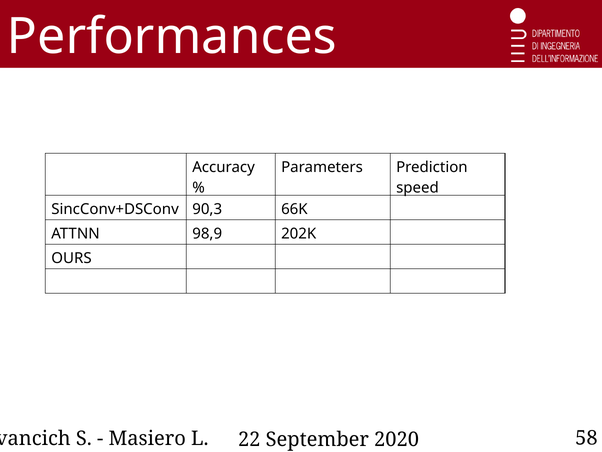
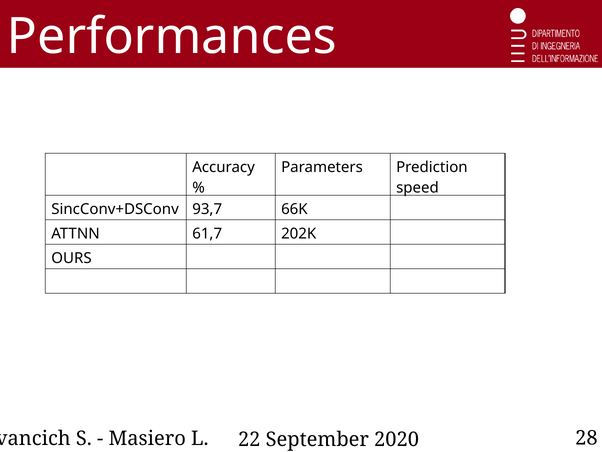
90,3: 90,3 -> 93,7 (207, 209)
98,9: 98,9 -> 61,7 (207, 234)
58: 58 -> 28 (586, 438)
